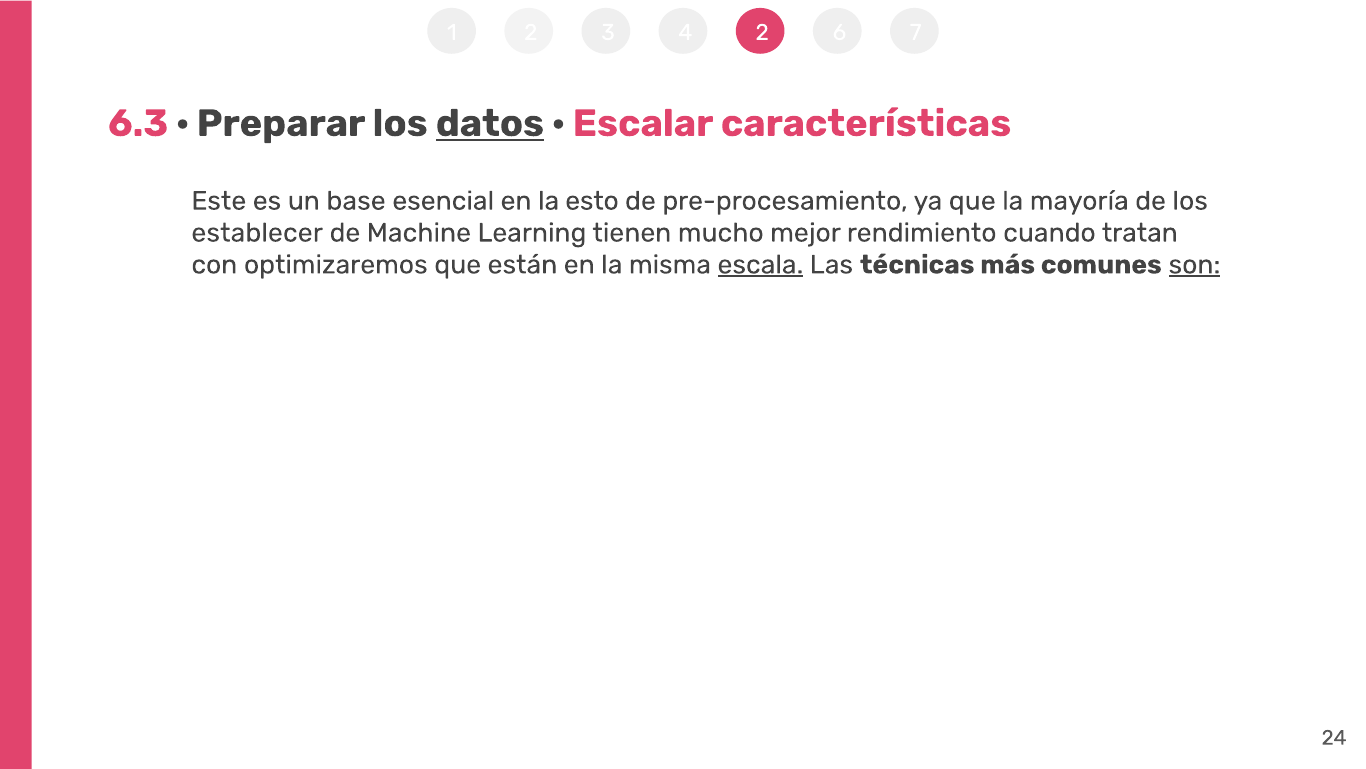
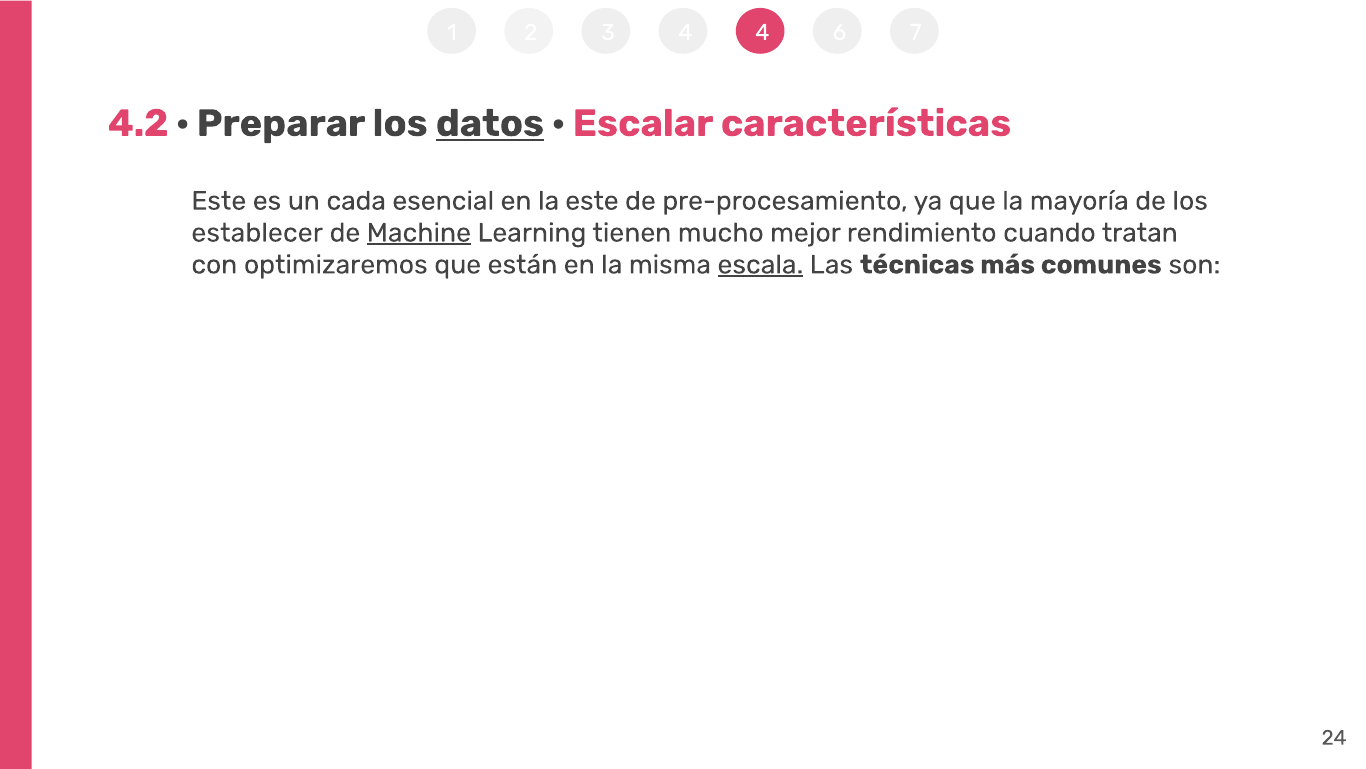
4 2: 2 -> 4 (762, 32)
6.3: 6.3 -> 4.2 (138, 123)
base: base -> cada (356, 201)
la esto: esto -> este (592, 201)
Machine underline: none -> present (419, 233)
son underline: present -> none (1194, 264)
